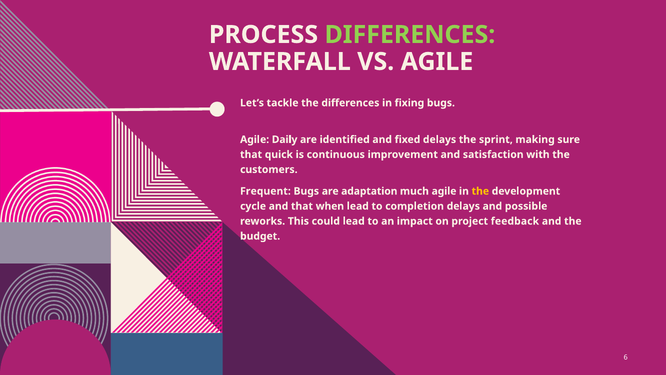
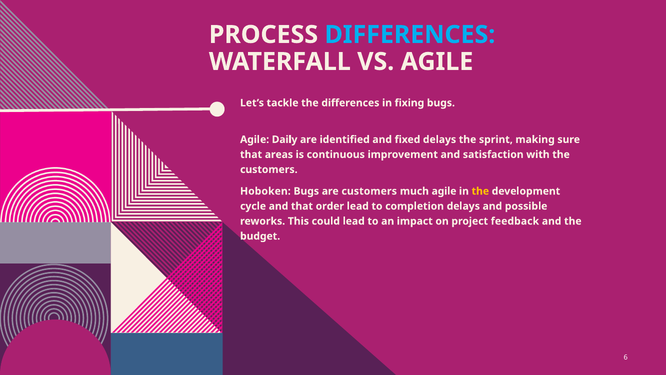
DIFFERENCES colour: light green -> light blue (410, 35)
quick: quick -> areas (279, 154)
Frequent: Frequent -> Hoboken (265, 191)
are adaptation: adaptation -> customers (369, 191)
when: when -> order (330, 206)
